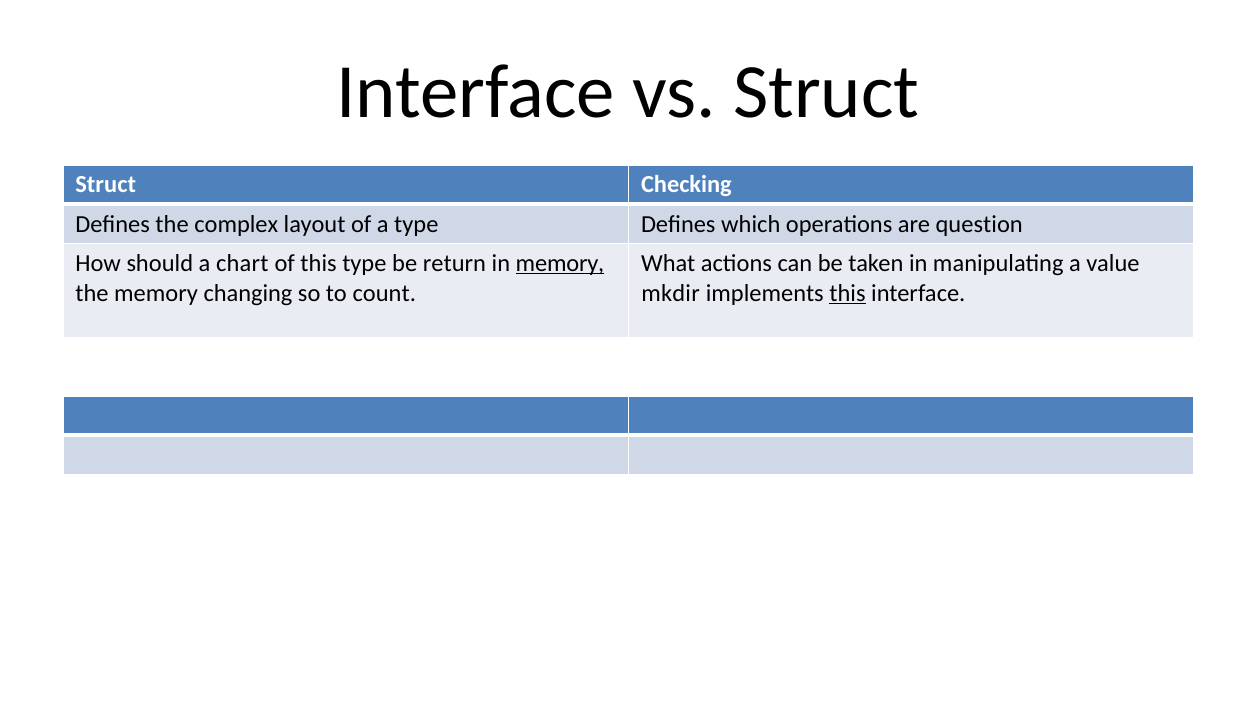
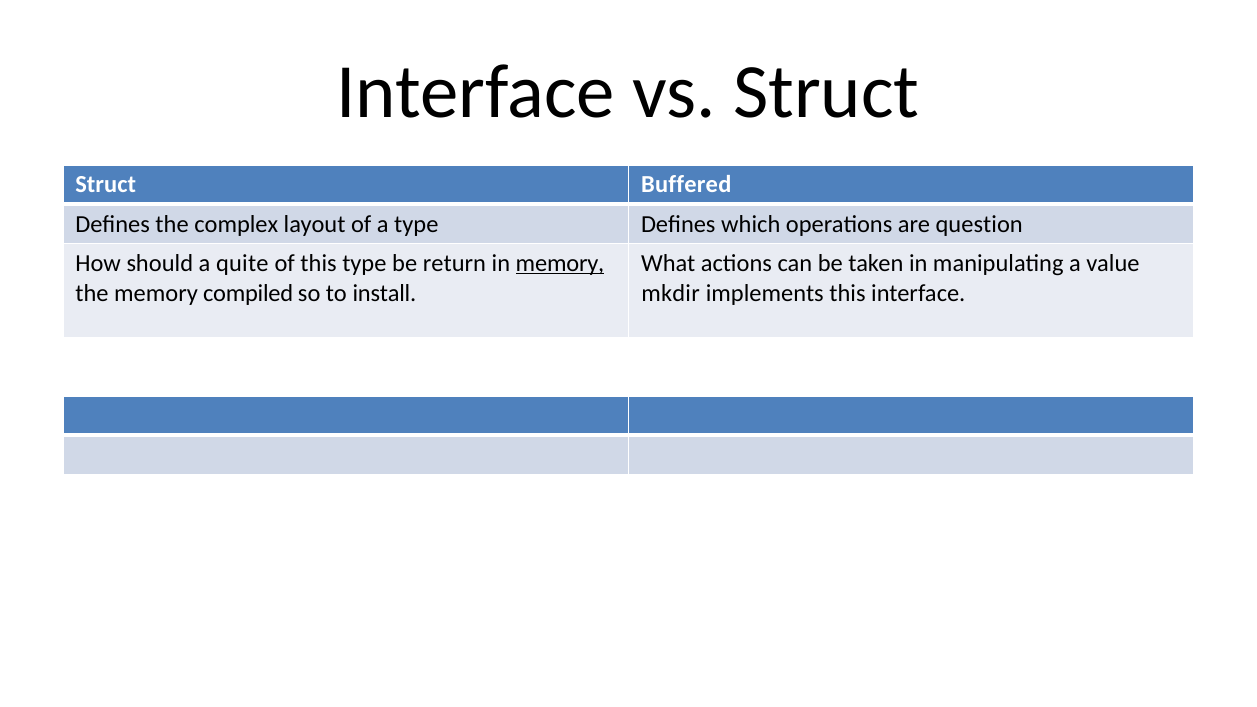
Checking: Checking -> Buffered (686, 185)
chart: chart -> quite (242, 263)
changing: changing -> compiled (248, 293)
count: count -> install (384, 293)
this underline: present -> none (847, 293)
